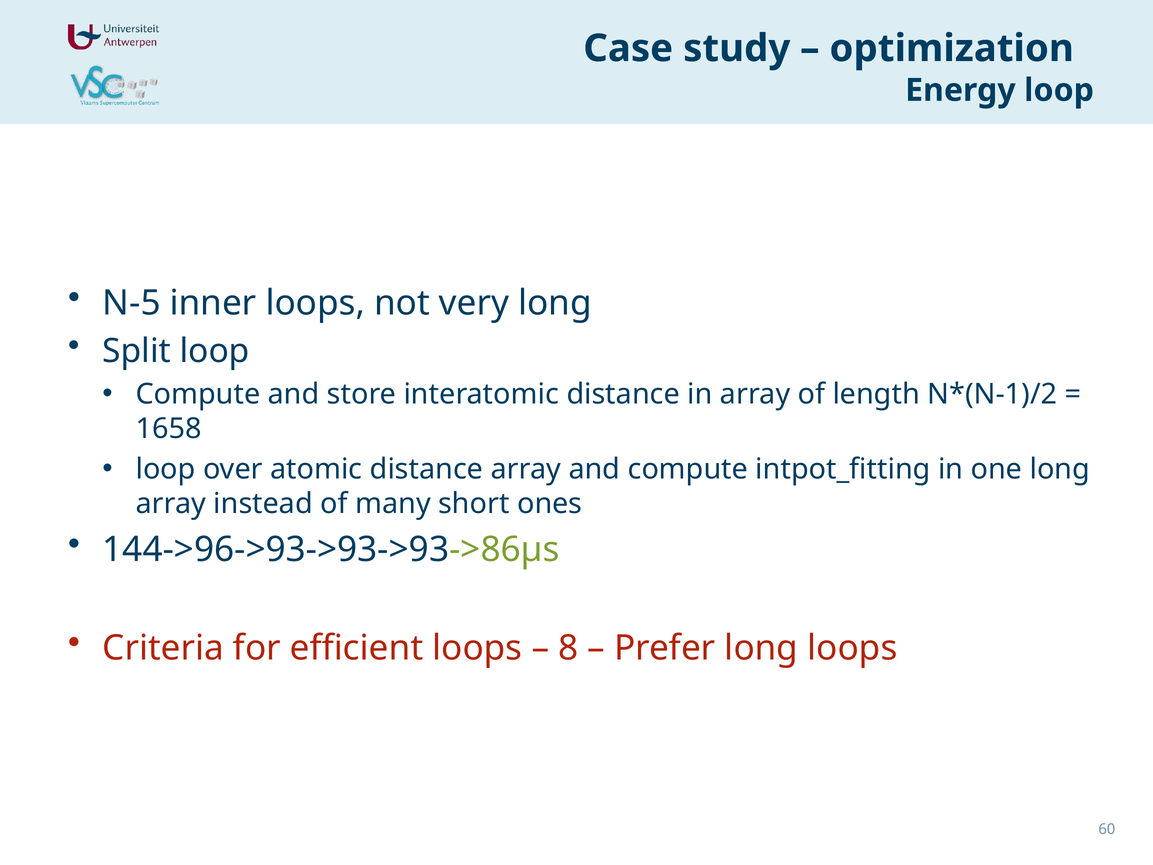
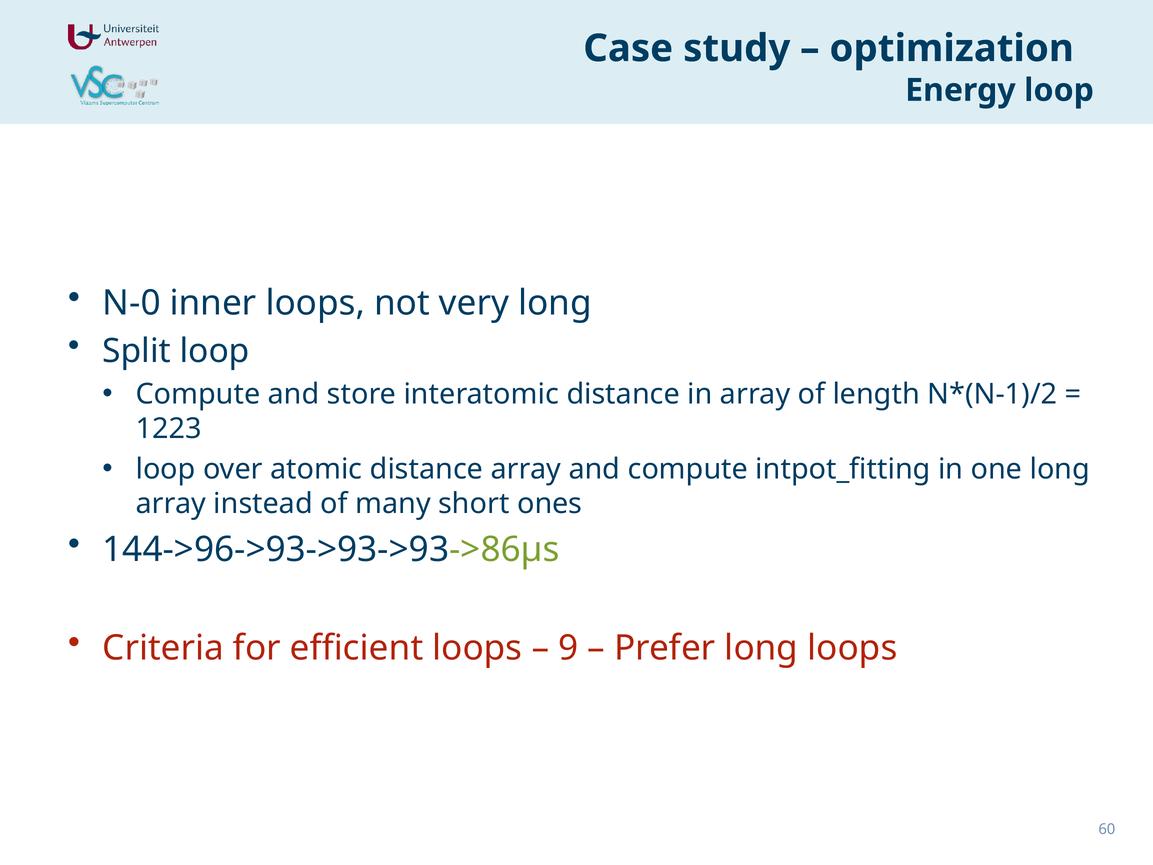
N-5: N-5 -> N-0 (132, 303)
1658: 1658 -> 1223 (169, 429)
8: 8 -> 9 (568, 648)
